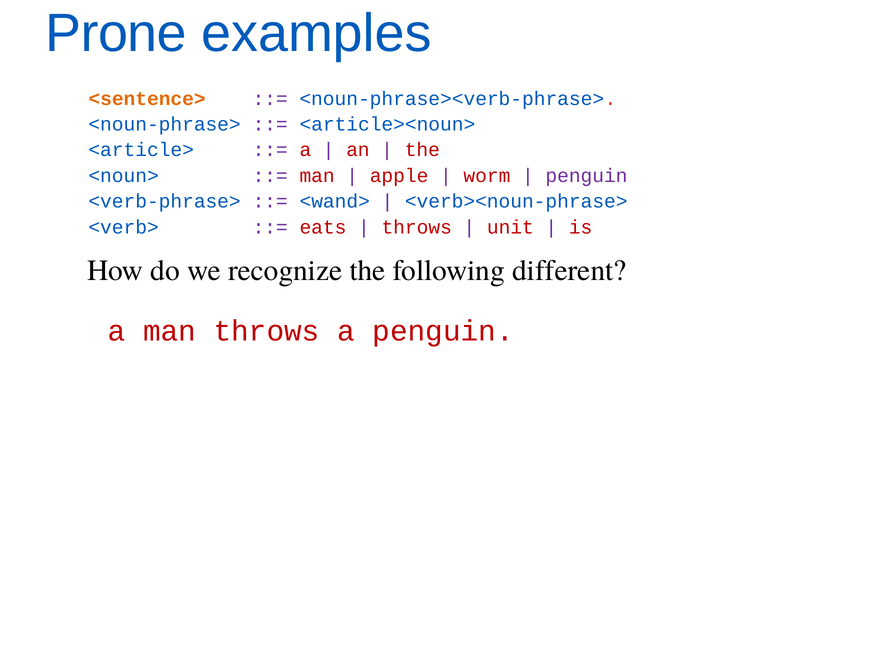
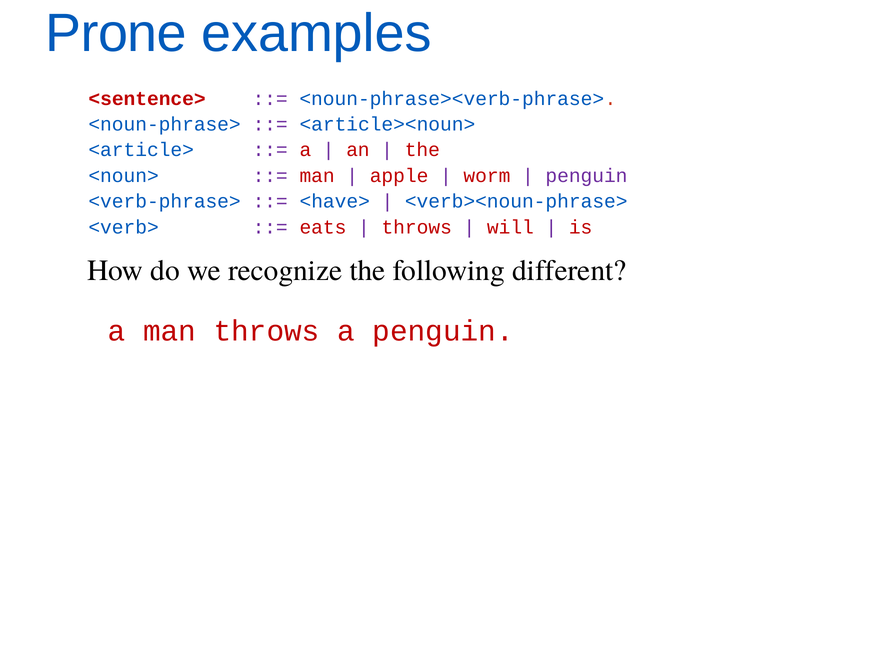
<sentence> colour: orange -> red (147, 98)
<wand>: <wand> -> <have> (335, 201)
unit: unit -> will (510, 227)
